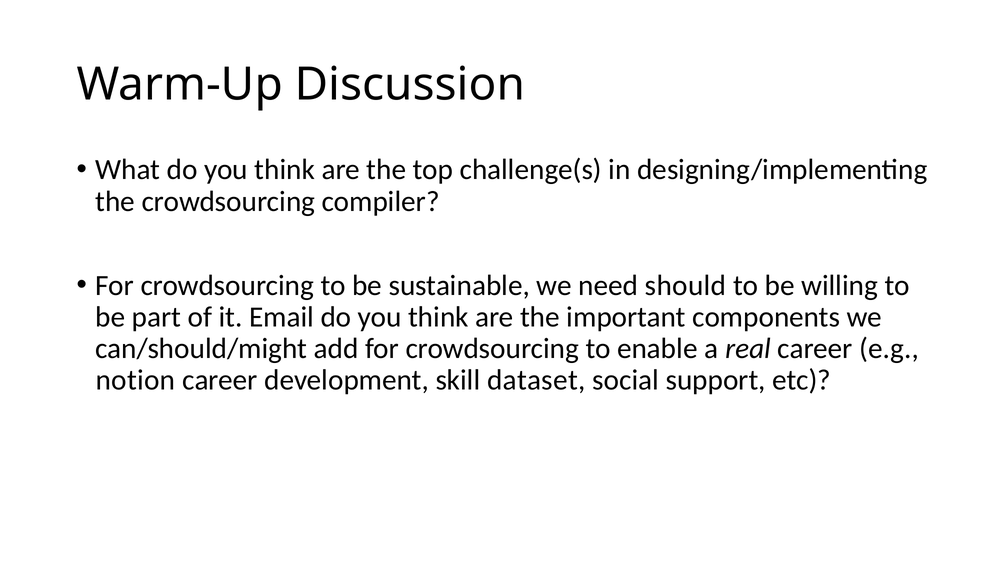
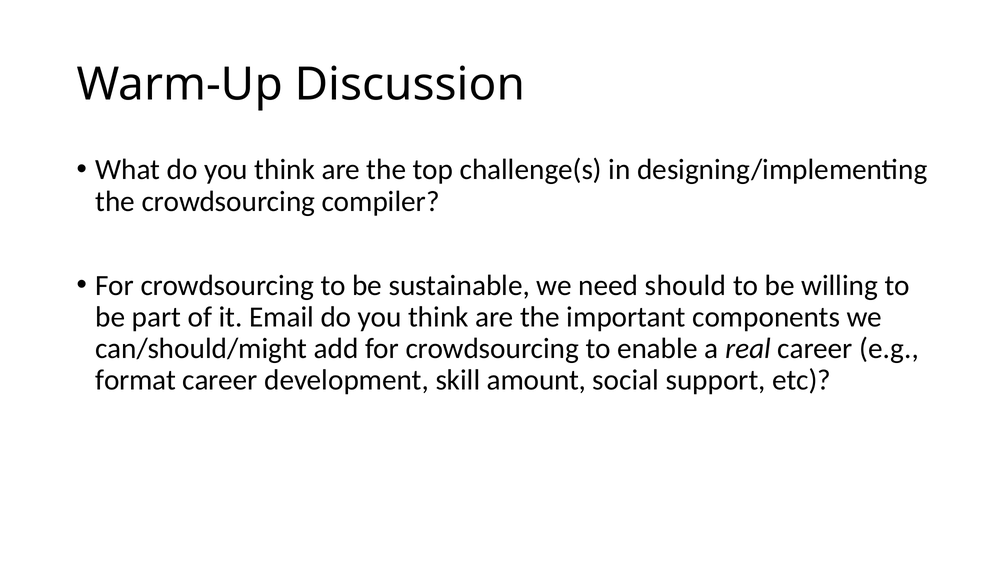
notion: notion -> format (136, 380)
dataset: dataset -> amount (537, 380)
